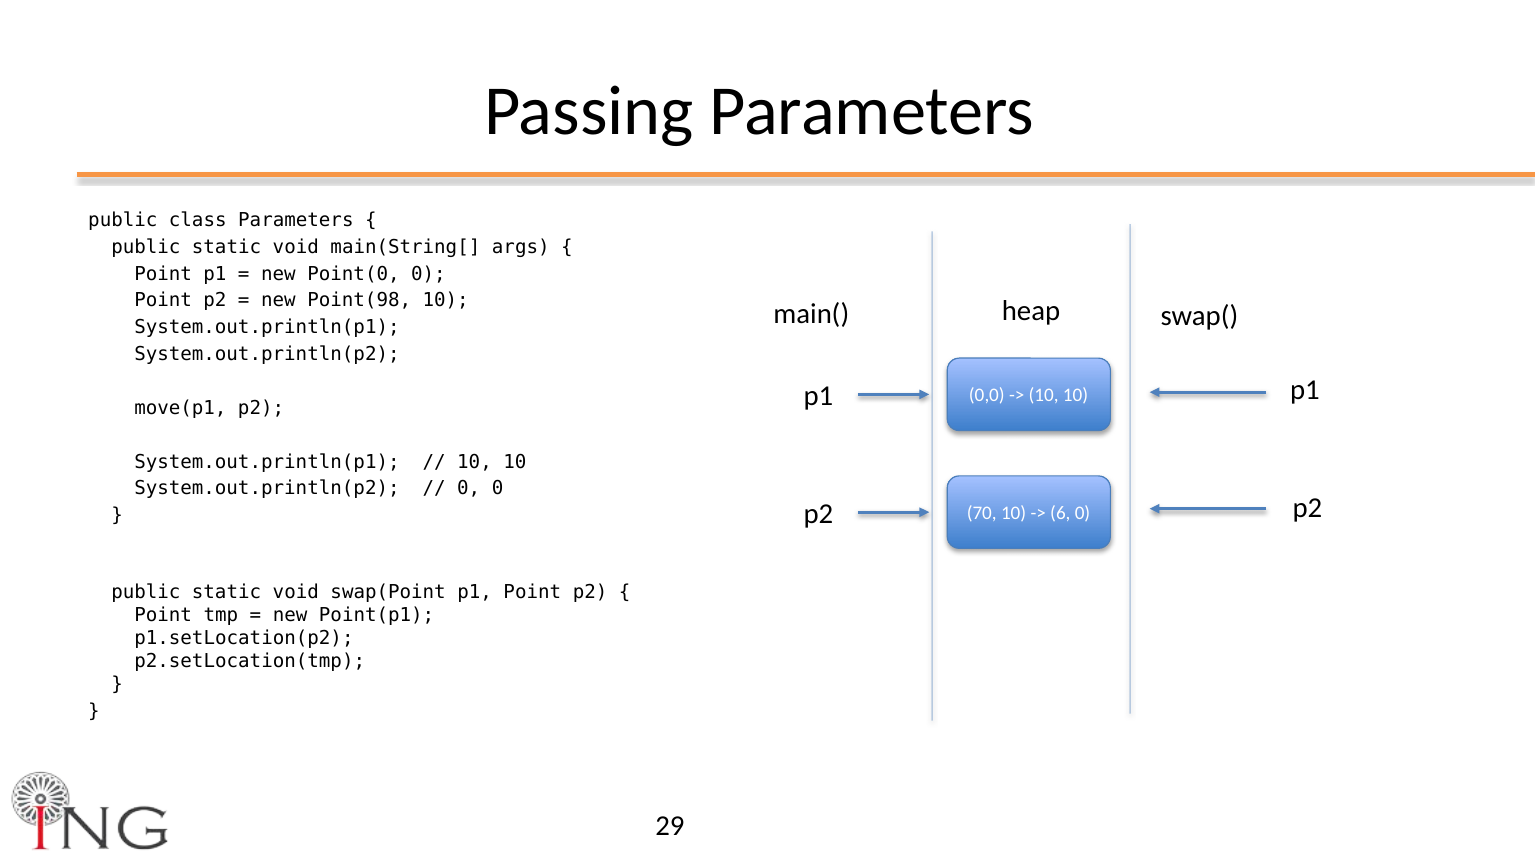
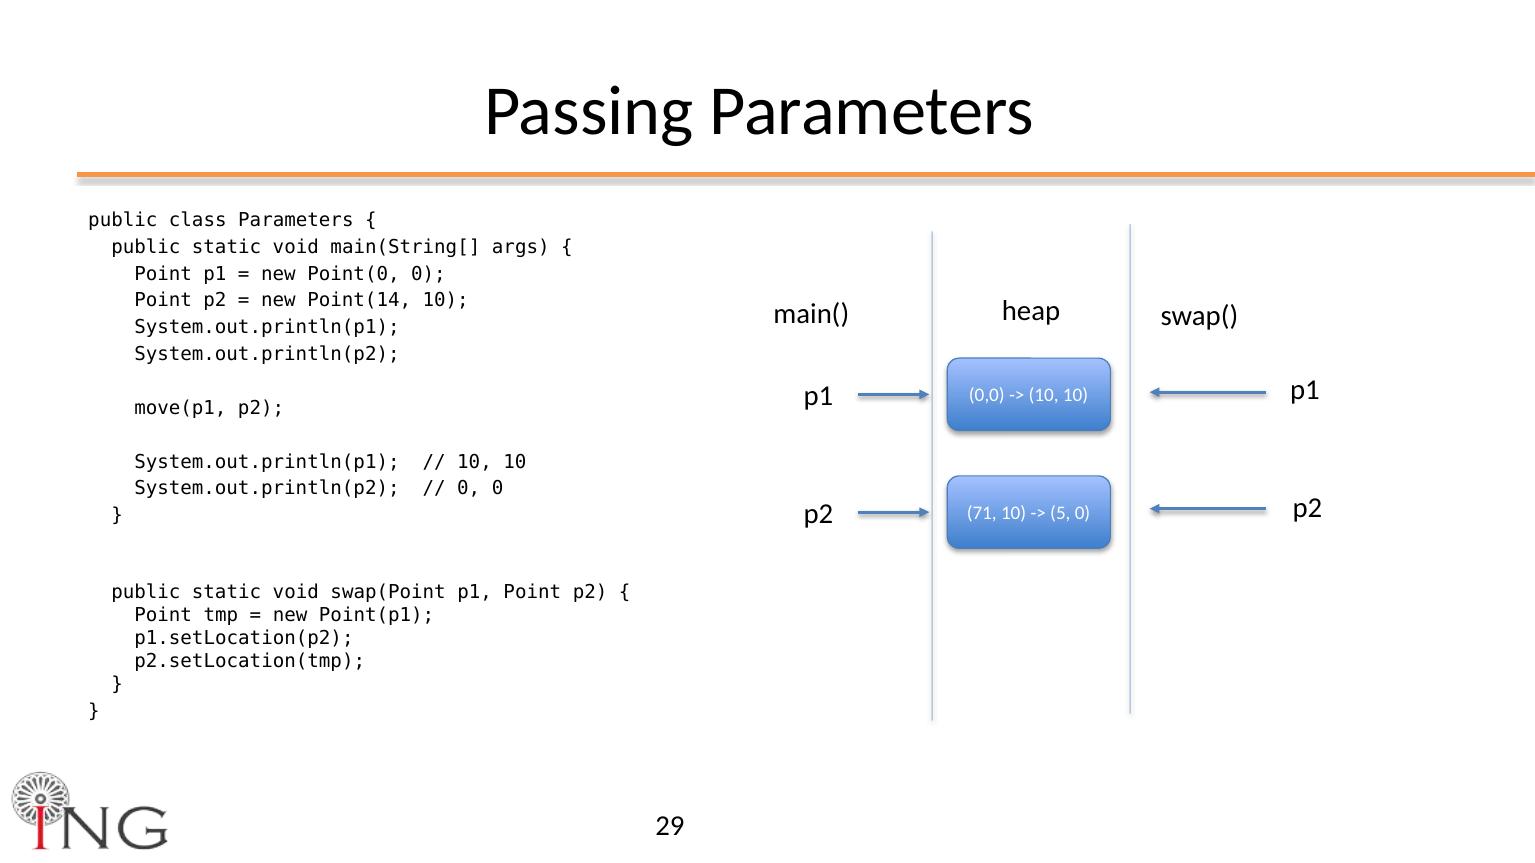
Point(98: Point(98 -> Point(14 (359, 301)
70: 70 -> 71 (982, 514)
6: 6 -> 5 (1060, 514)
